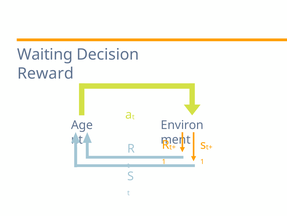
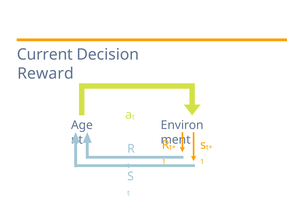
Waiting: Waiting -> Current (45, 54)
